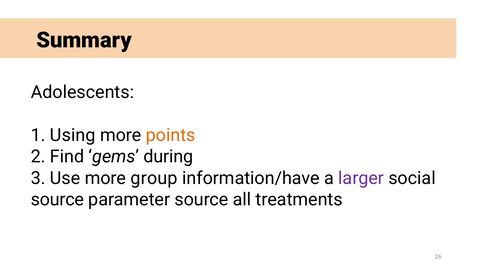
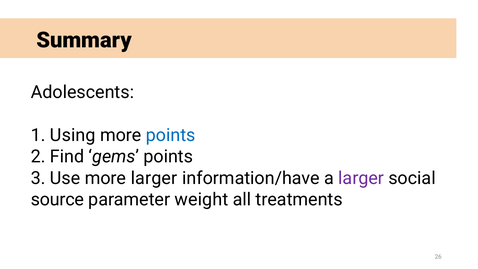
points colour: orange -> blue (171, 135)
gems during: during -> points (168, 157)
more group: group -> larger (154, 178)
parameter source: source -> weight (201, 200)
